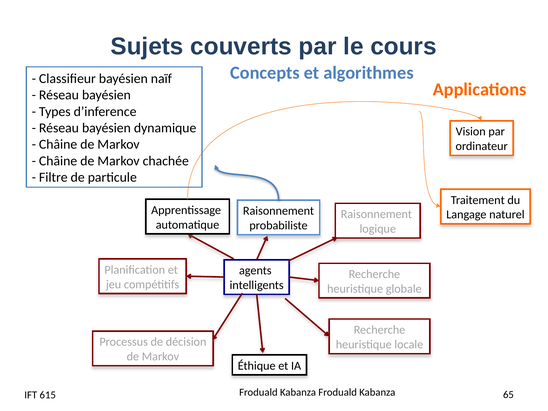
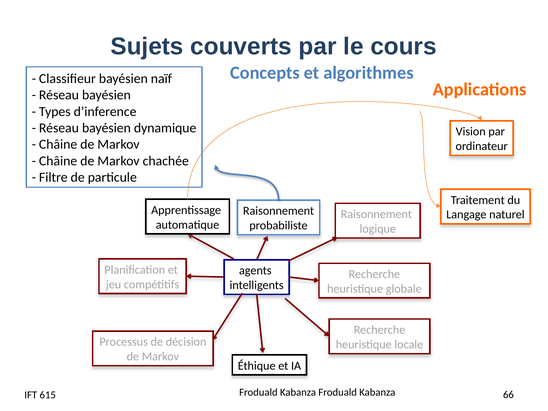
65: 65 -> 66 (508, 395)
